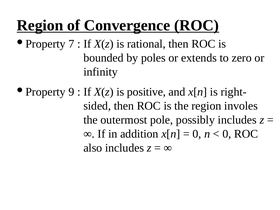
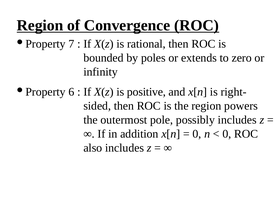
9: 9 -> 6 (71, 92)
involes: involes -> powers (241, 106)
